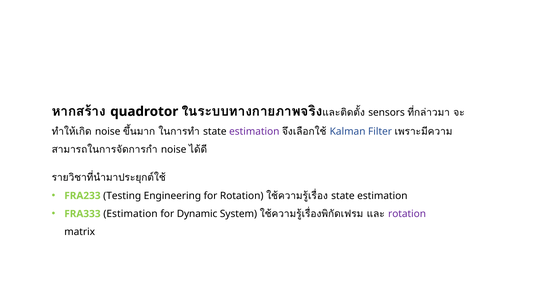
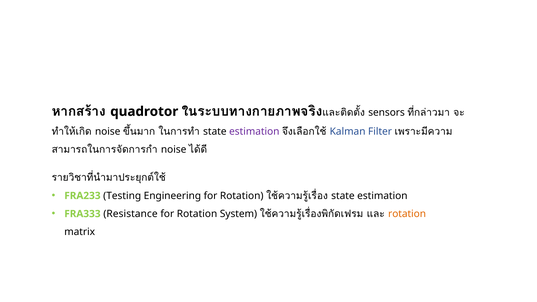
FRA333 Estimation: Estimation -> Resistance (130, 214)
Dynamic: Dynamic -> Rotation (197, 214)
rotation colour: purple -> orange (407, 214)
